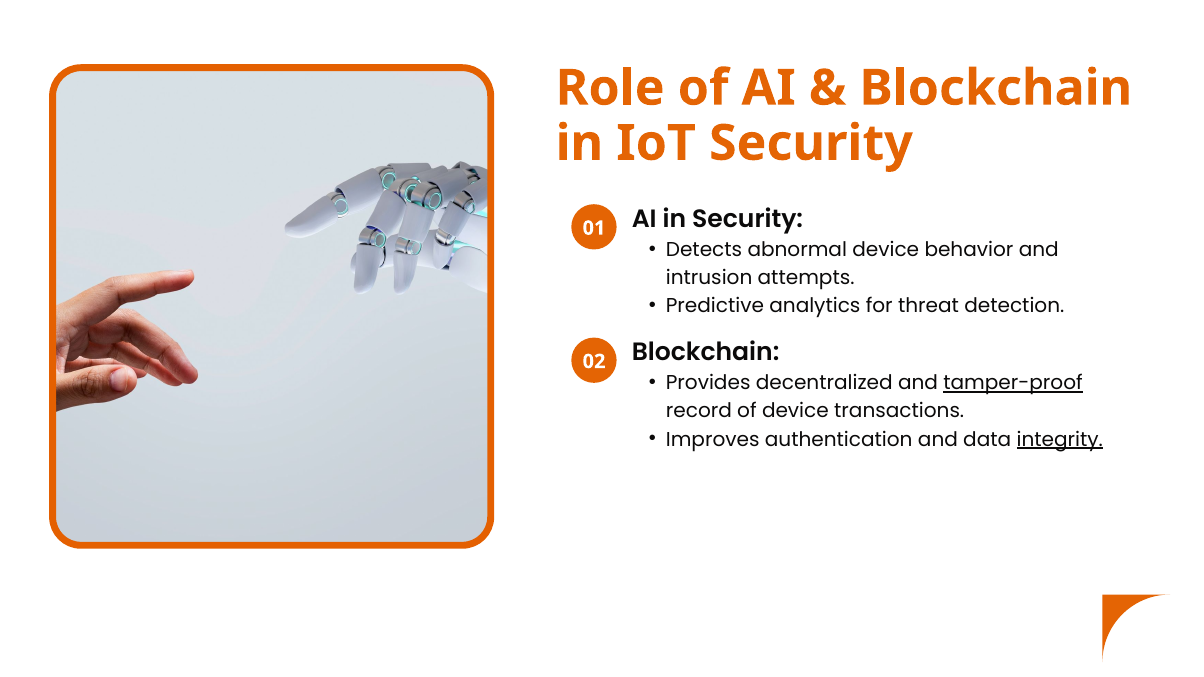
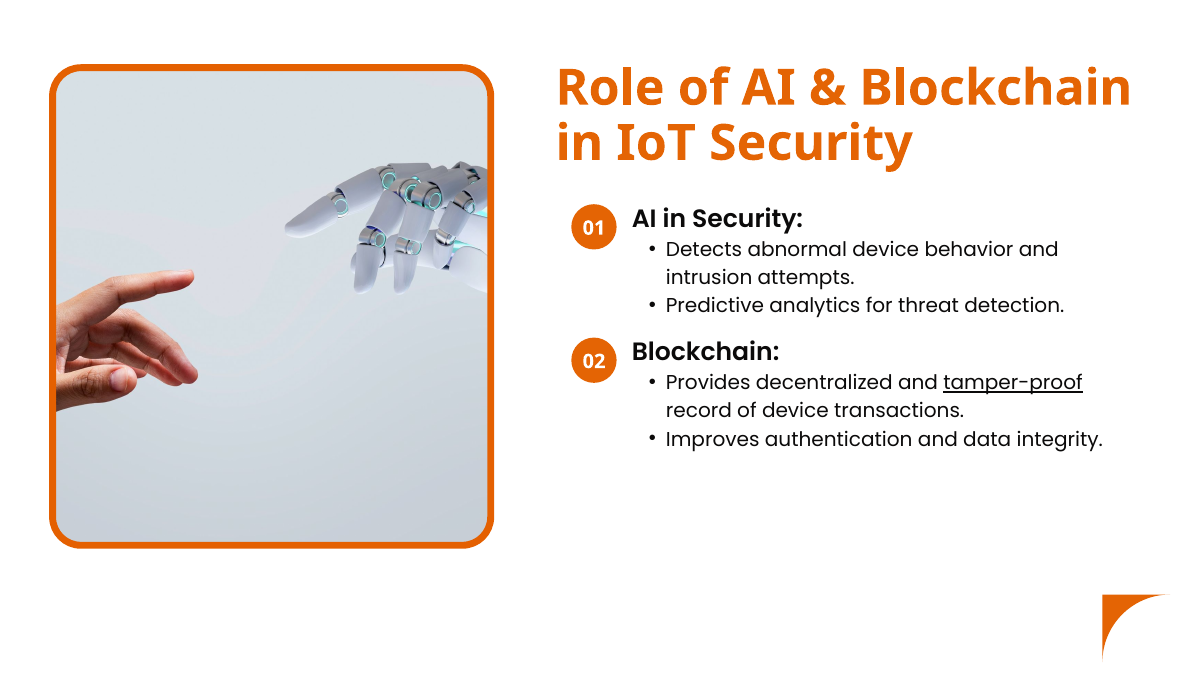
integrity underline: present -> none (1060, 440)
